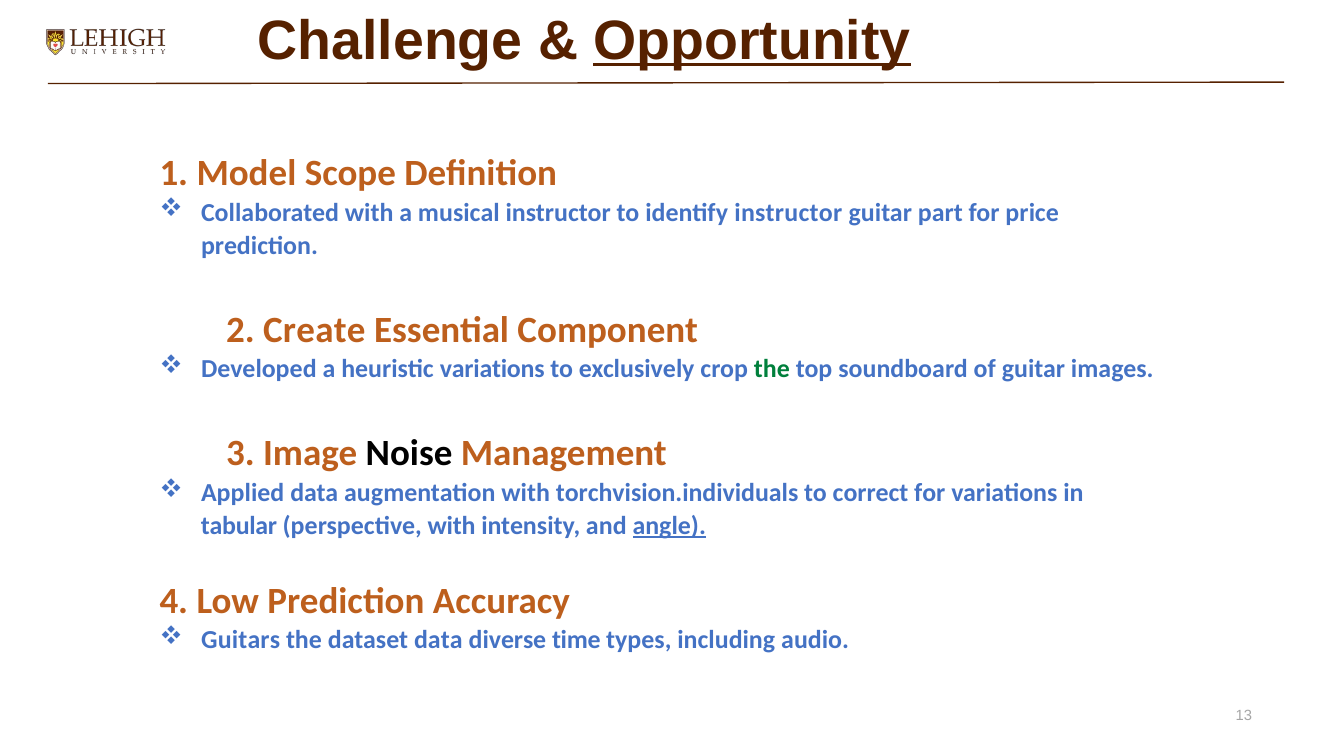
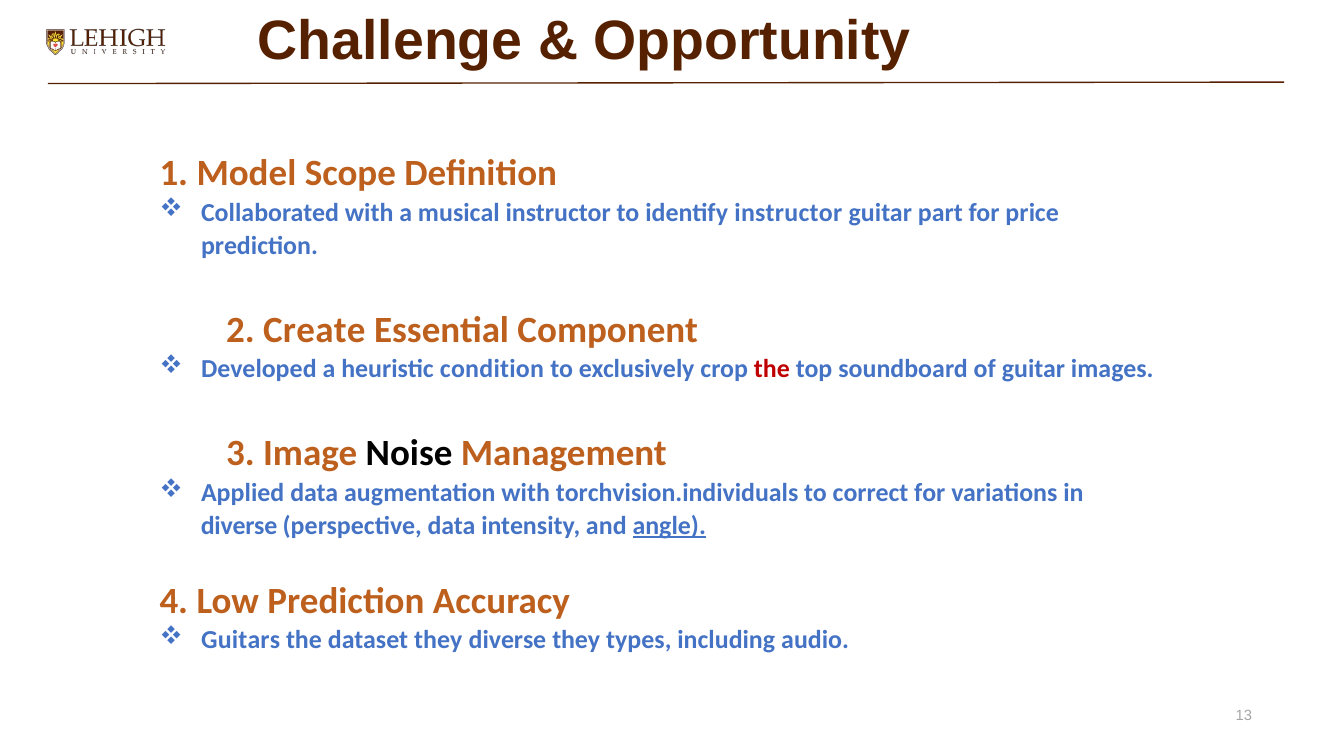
Opportunity underline: present -> none (752, 41)
heuristic variations: variations -> condition (492, 369)
the colour: green -> red (772, 369)
tabular: tabular -> diverse (239, 526)
perspective with: with -> data (452, 526)
dataset data: data -> they (438, 640)
diverse time: time -> they (576, 640)
